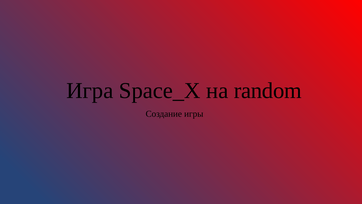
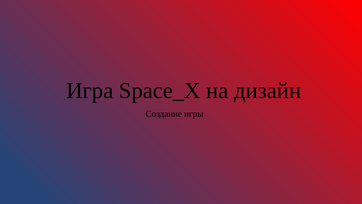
random: random -> дизайн (268, 90)
